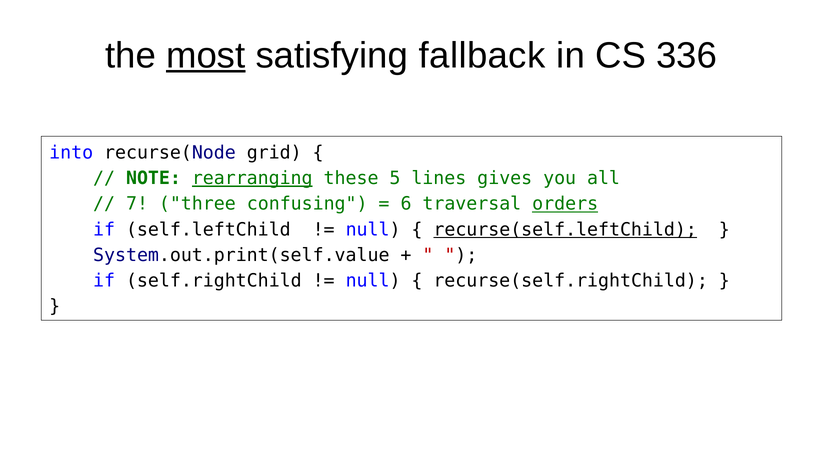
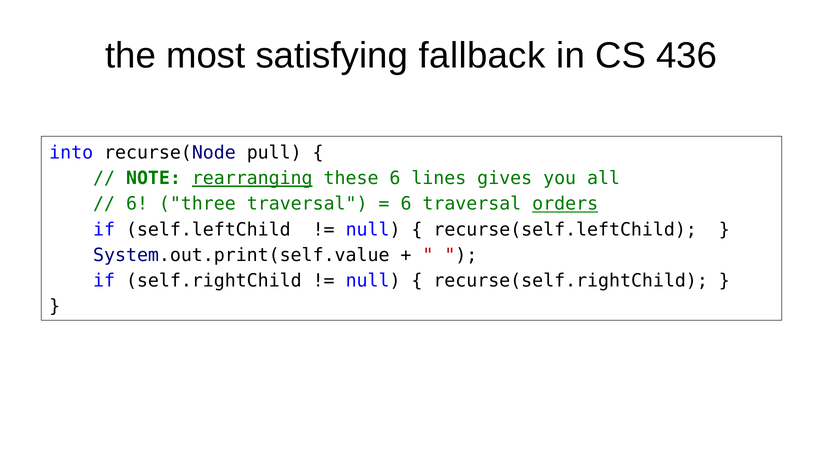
most underline: present -> none (206, 55)
336: 336 -> 436 (687, 55)
grid: grid -> pull (274, 153)
these 5: 5 -> 6 (395, 178)
7: 7 -> 6 (137, 204)
three confusing: confusing -> traversal (307, 204)
recurse(self.leftChild underline: present -> none (565, 230)
